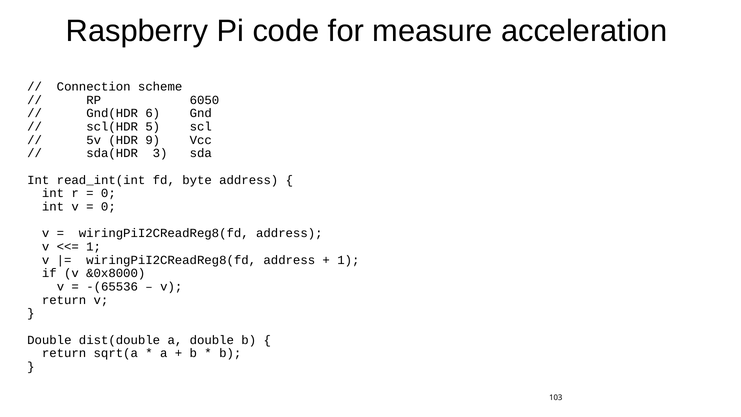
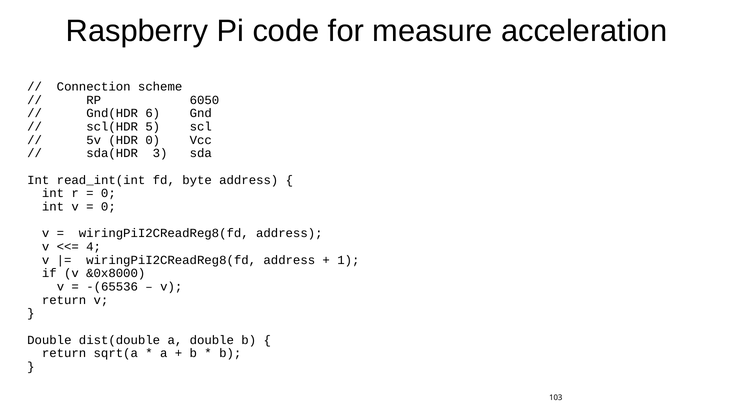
HDR 9: 9 -> 0 (153, 140)
1: 1 -> 4 (94, 247)
